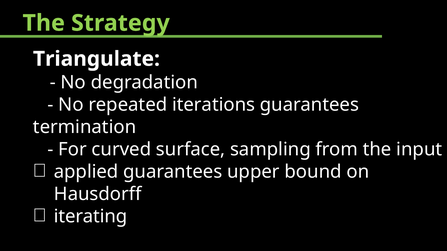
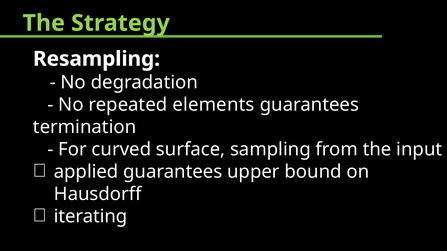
Triangulate: Triangulate -> Resampling (97, 59)
iterations: iterations -> elements (213, 105)
